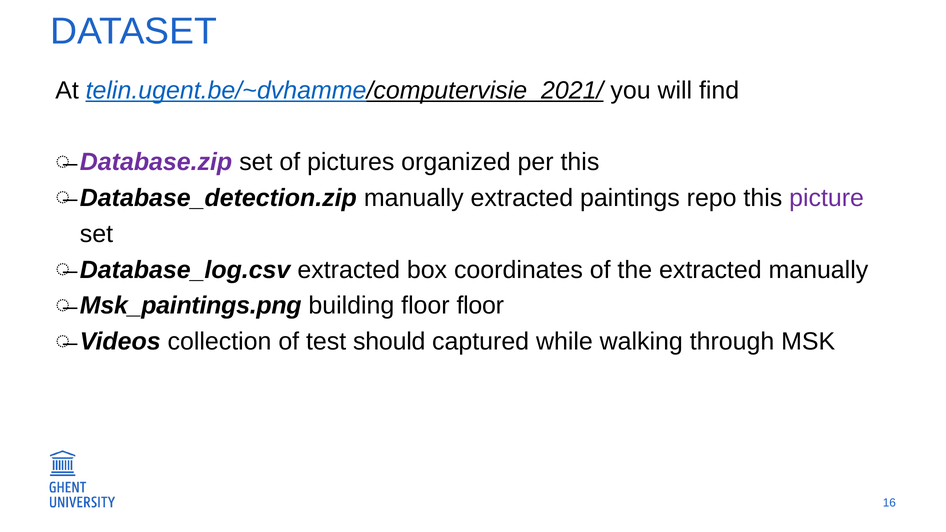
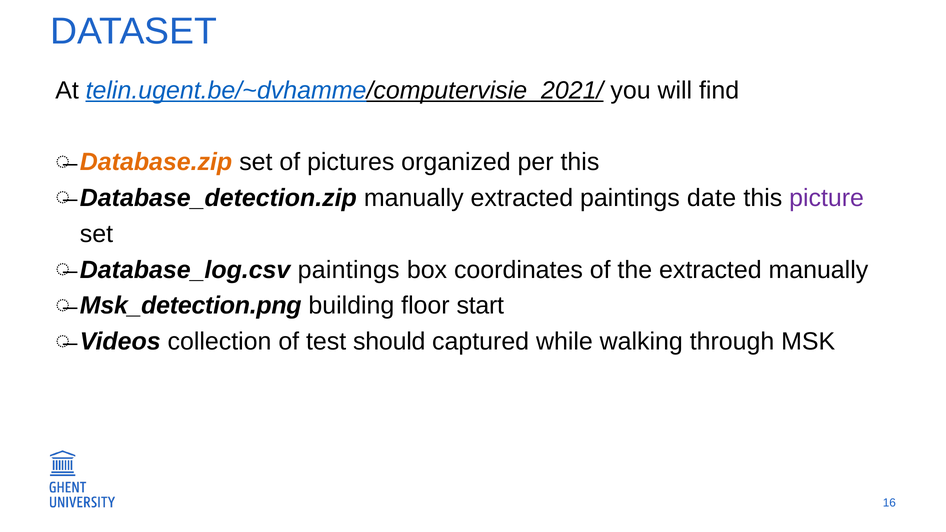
Database.zip colour: purple -> orange (156, 162)
repo: repo -> date (712, 198)
Database_log.csv extracted: extracted -> paintings (349, 270)
Msk_paintings.png: Msk_paintings.png -> Msk_detection.png (191, 306)
floor floor: floor -> start (480, 306)
